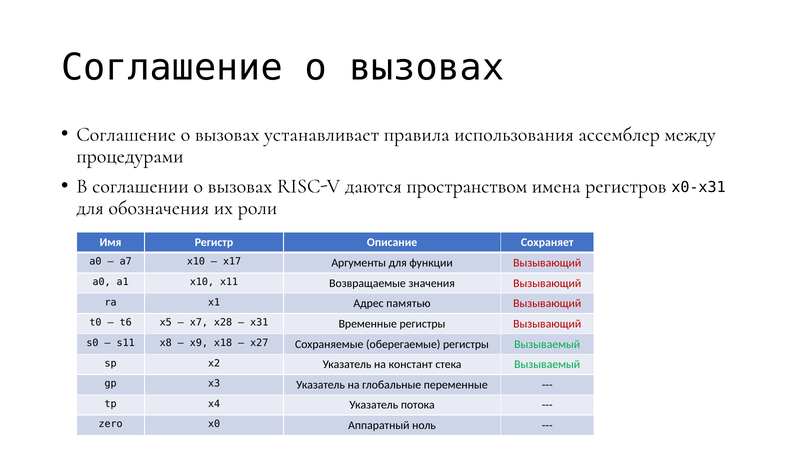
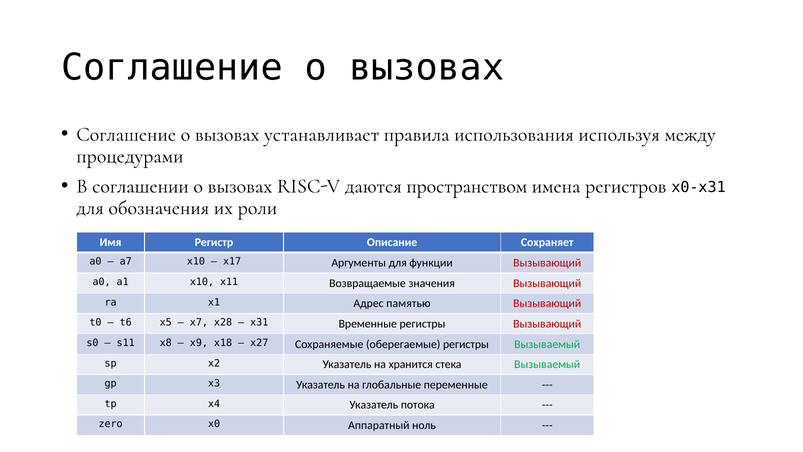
ассемблер: ассемблер -> используя (619, 134)
констант: констант -> хранится (411, 364)
